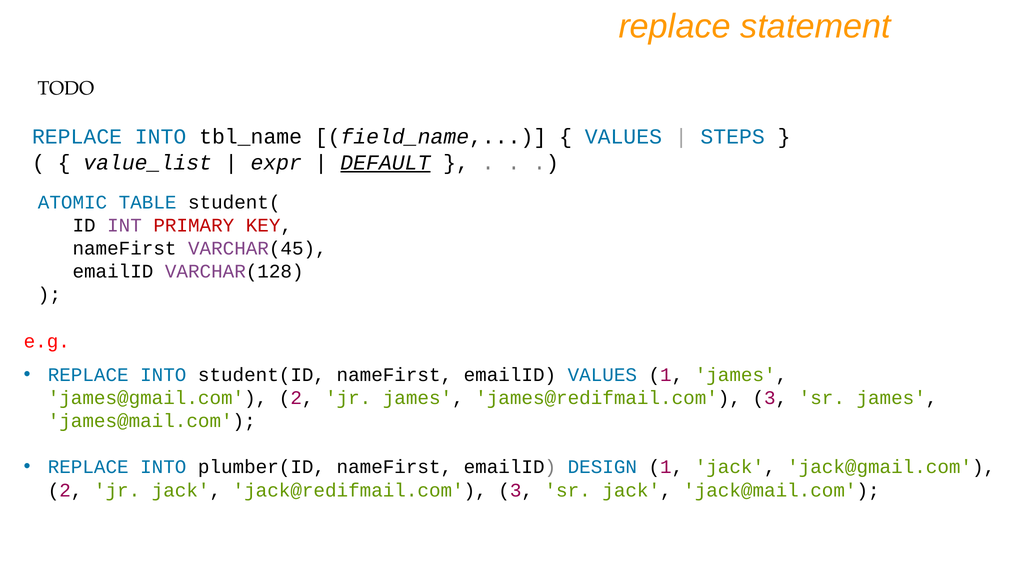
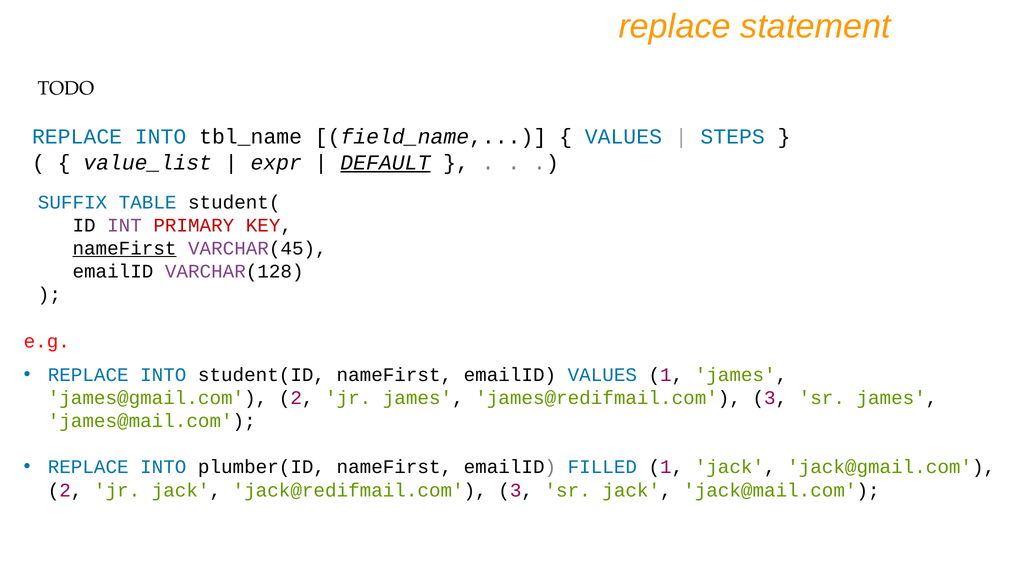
ATOMIC: ATOMIC -> SUFFIX (73, 202)
nameFirst underline: none -> present (124, 249)
DESIGN: DESIGN -> FILLED (602, 468)
